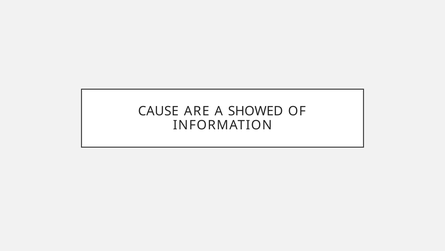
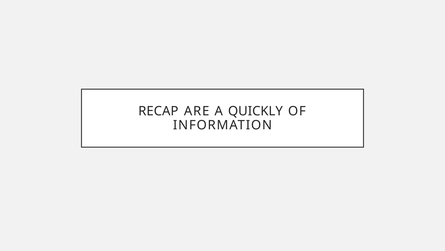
CAUSE: CAUSE -> RECAP (158, 111)
SHOWED: SHOWED -> QUICKLY (255, 111)
